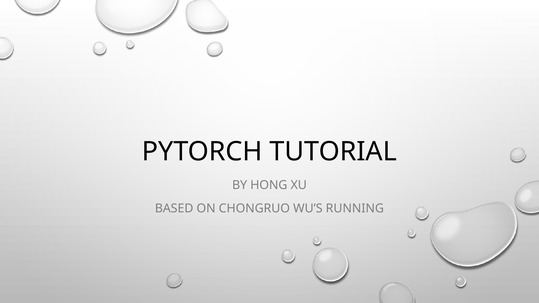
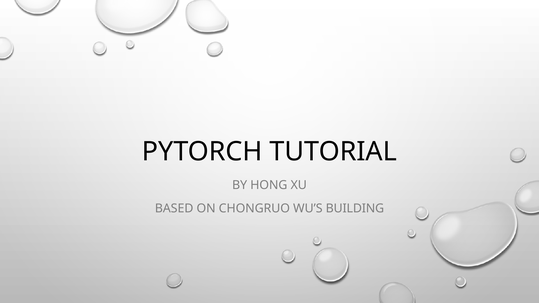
RUNNING: RUNNING -> BUILDING (355, 208)
